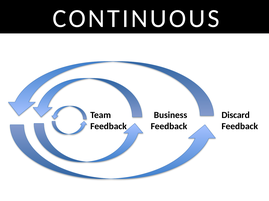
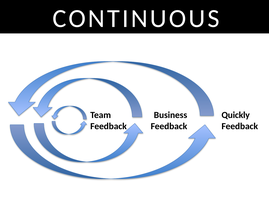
Discard: Discard -> Quickly (236, 115)
